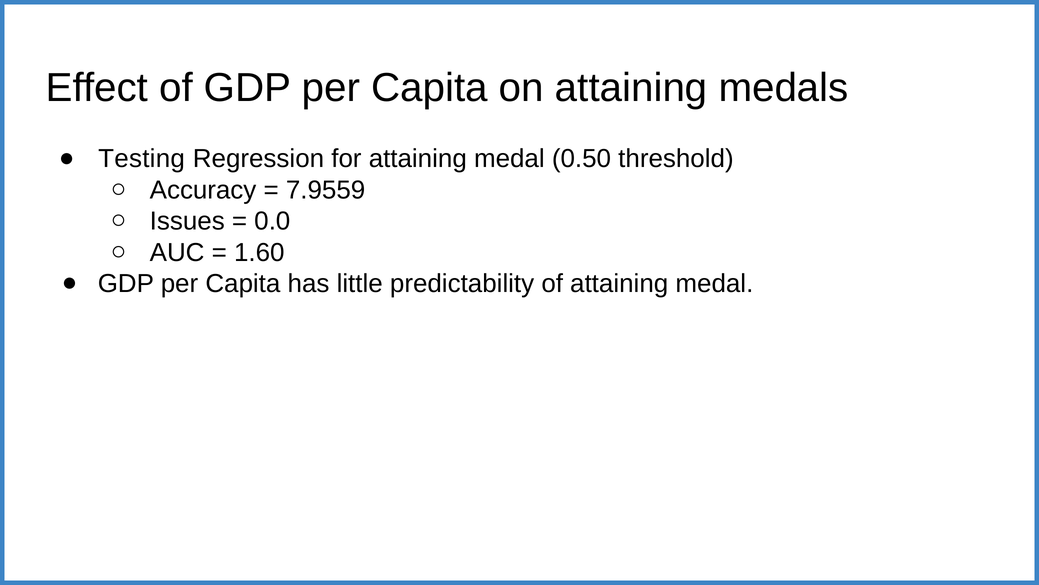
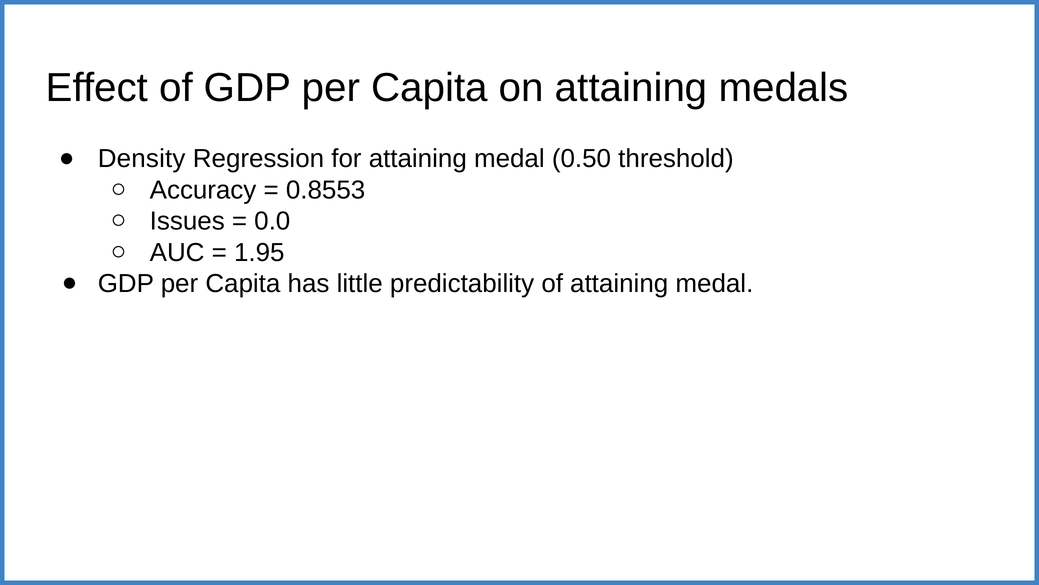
Testing: Testing -> Density (142, 159)
7.9559: 7.9559 -> 0.8553 (326, 190)
1.60: 1.60 -> 1.95 (259, 252)
